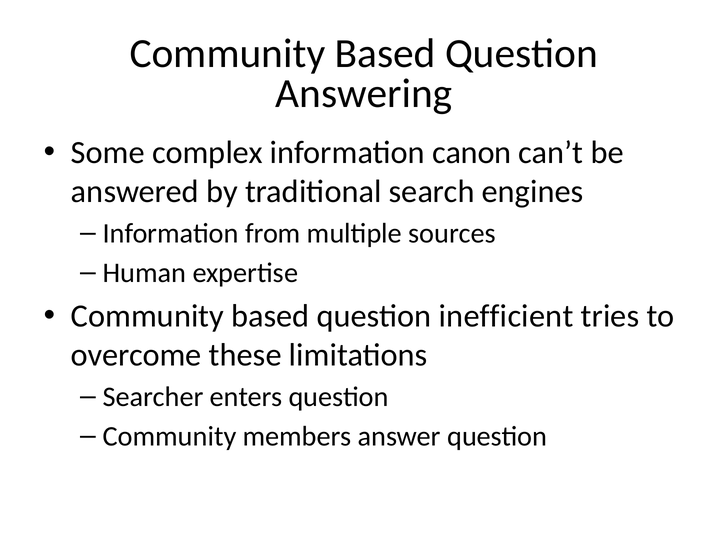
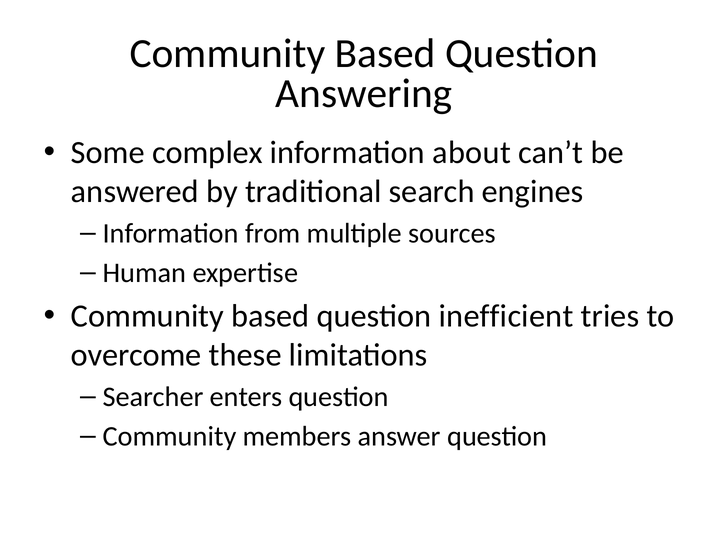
canon: canon -> about (471, 153)
